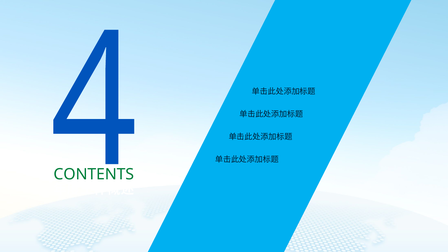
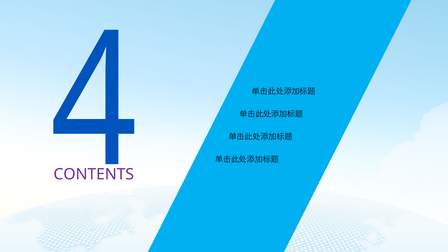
CONTENTS colour: green -> purple (94, 174)
